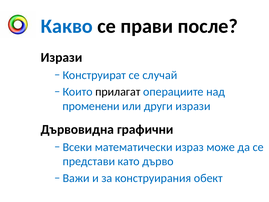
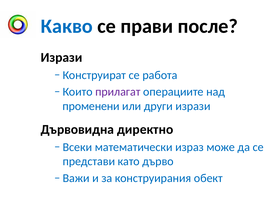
случай: случай -> работа (160, 75)
прилагат colour: black -> purple (118, 92)
графични: графични -> директно (145, 129)
